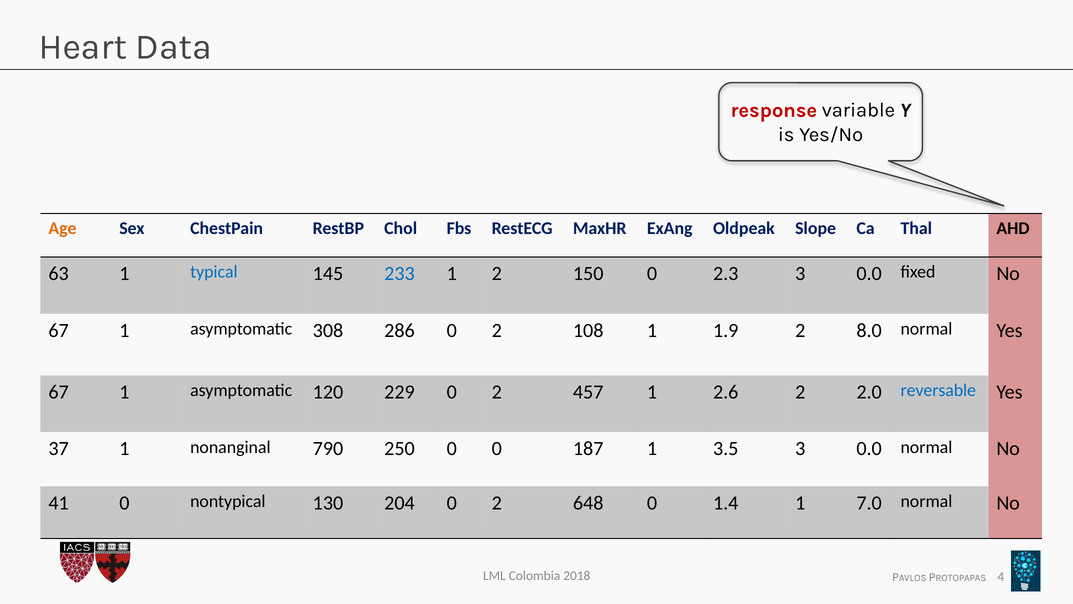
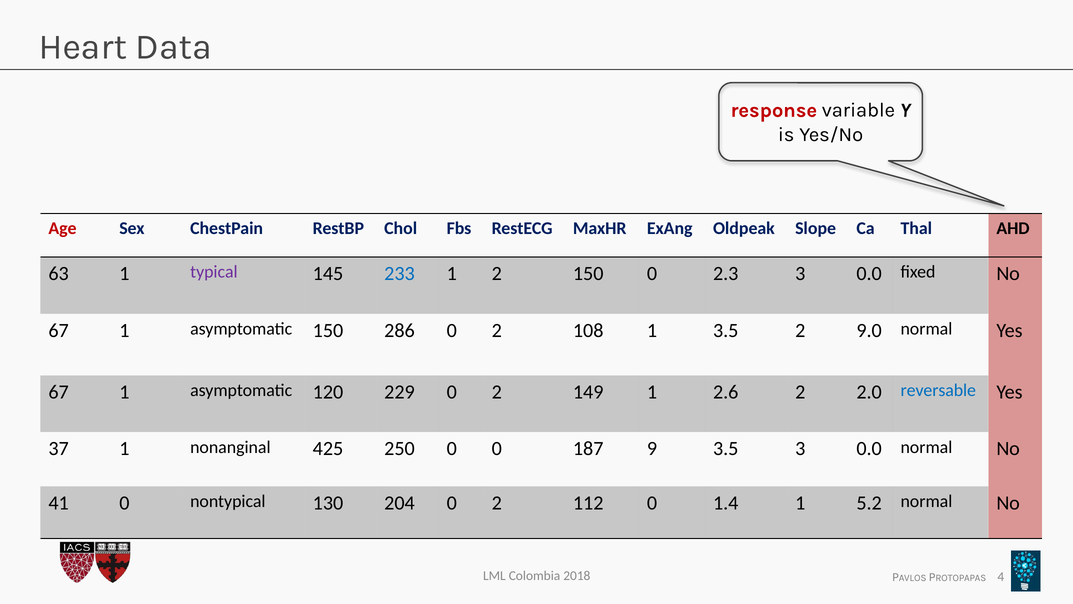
Age colour: orange -> red (62, 228)
typical colour: blue -> purple (214, 272)
asymptomatic 308: 308 -> 150 (328, 330)
1 1.9: 1.9 -> 3.5 (726, 330)
8.0: 8.0 -> 9.0 (869, 330)
457: 457 -> 149 (588, 392)
790: 790 -> 425 (328, 448)
187 1: 1 -> 9 (652, 448)
648: 648 -> 112 (588, 503)
7.0: 7.0 -> 5.2 (869, 503)
